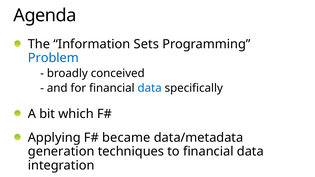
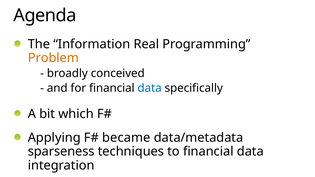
Sets: Sets -> Real (146, 44)
Problem colour: blue -> orange (53, 58)
generation: generation -> sparseness (61, 152)
